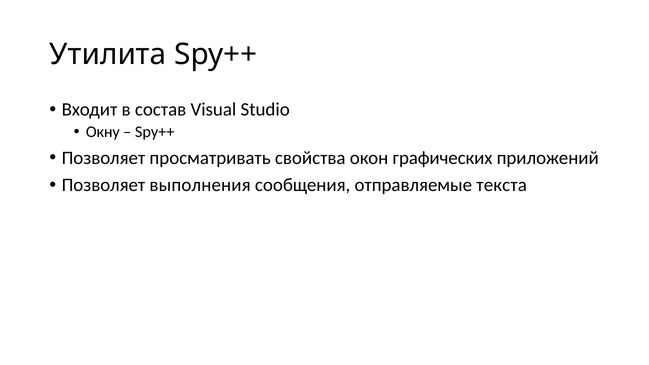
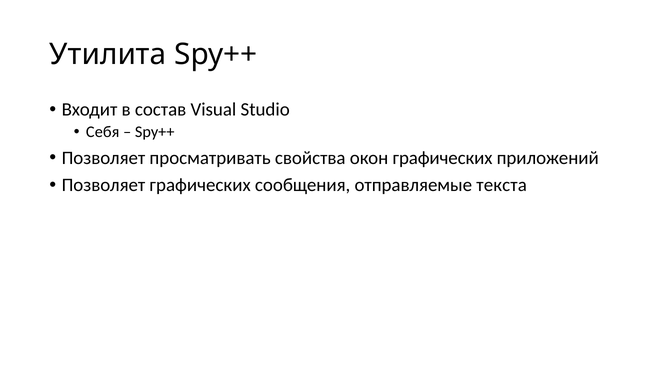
Окну: Окну -> Себя (103, 132)
Позволяет выполнения: выполнения -> графических (200, 185)
